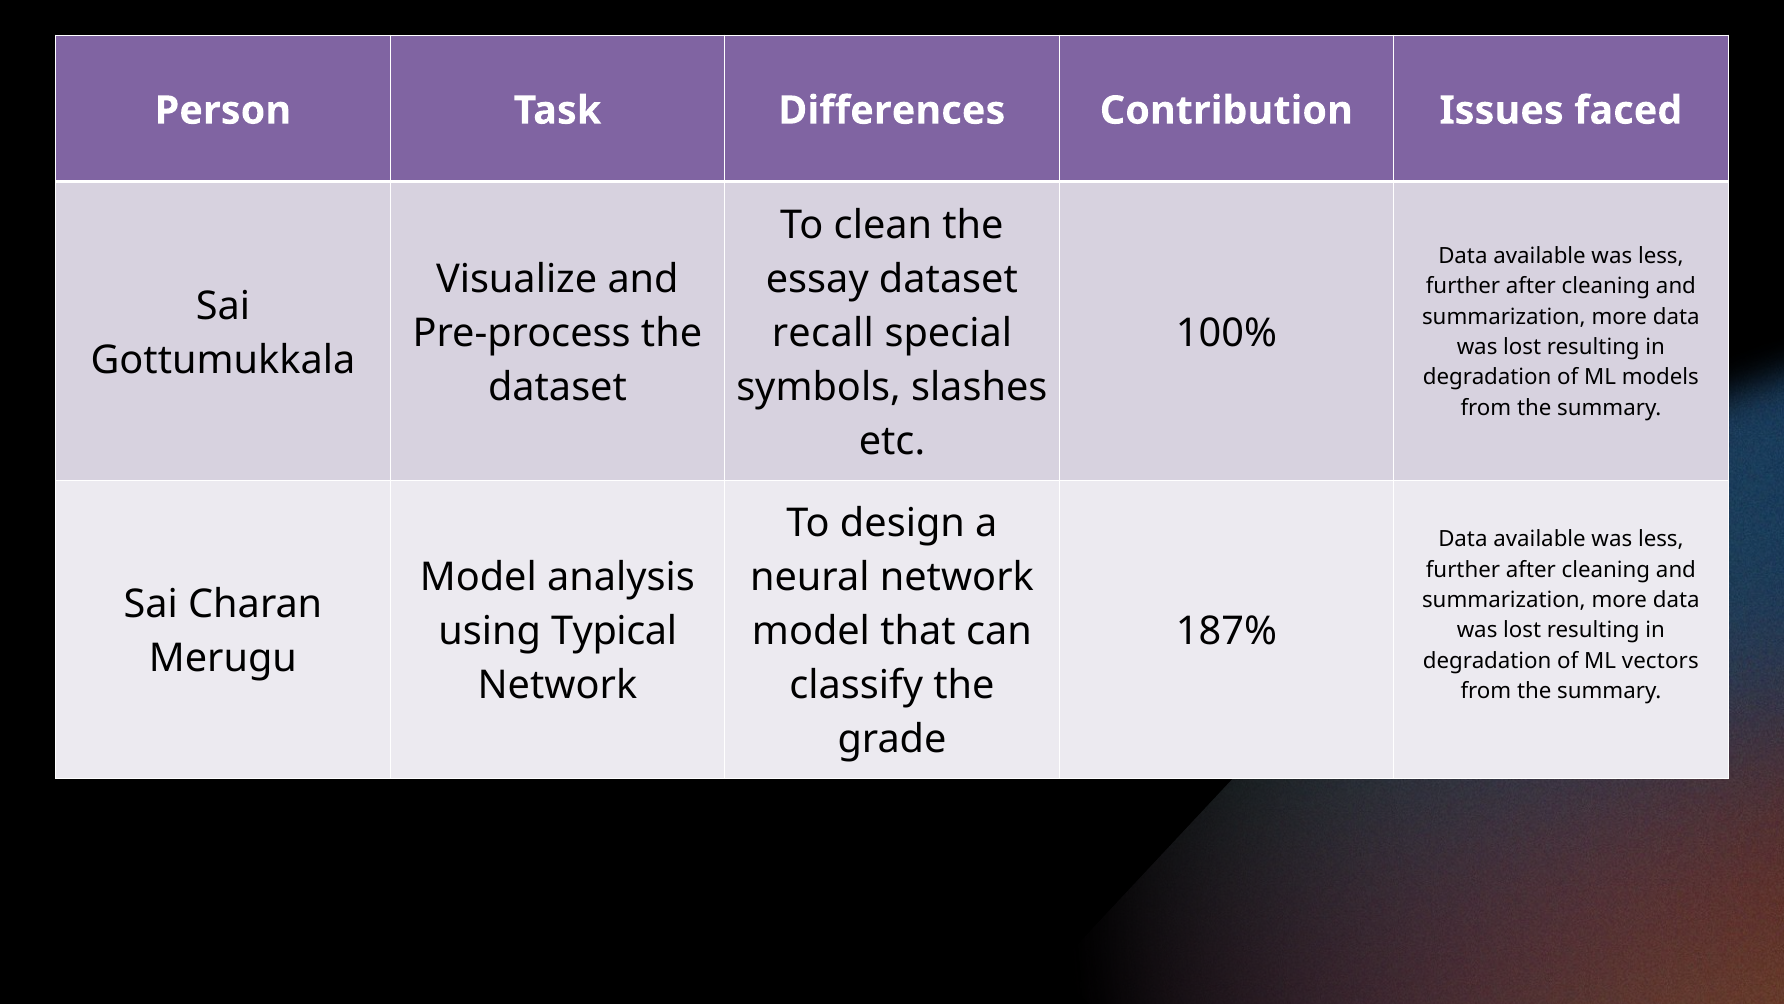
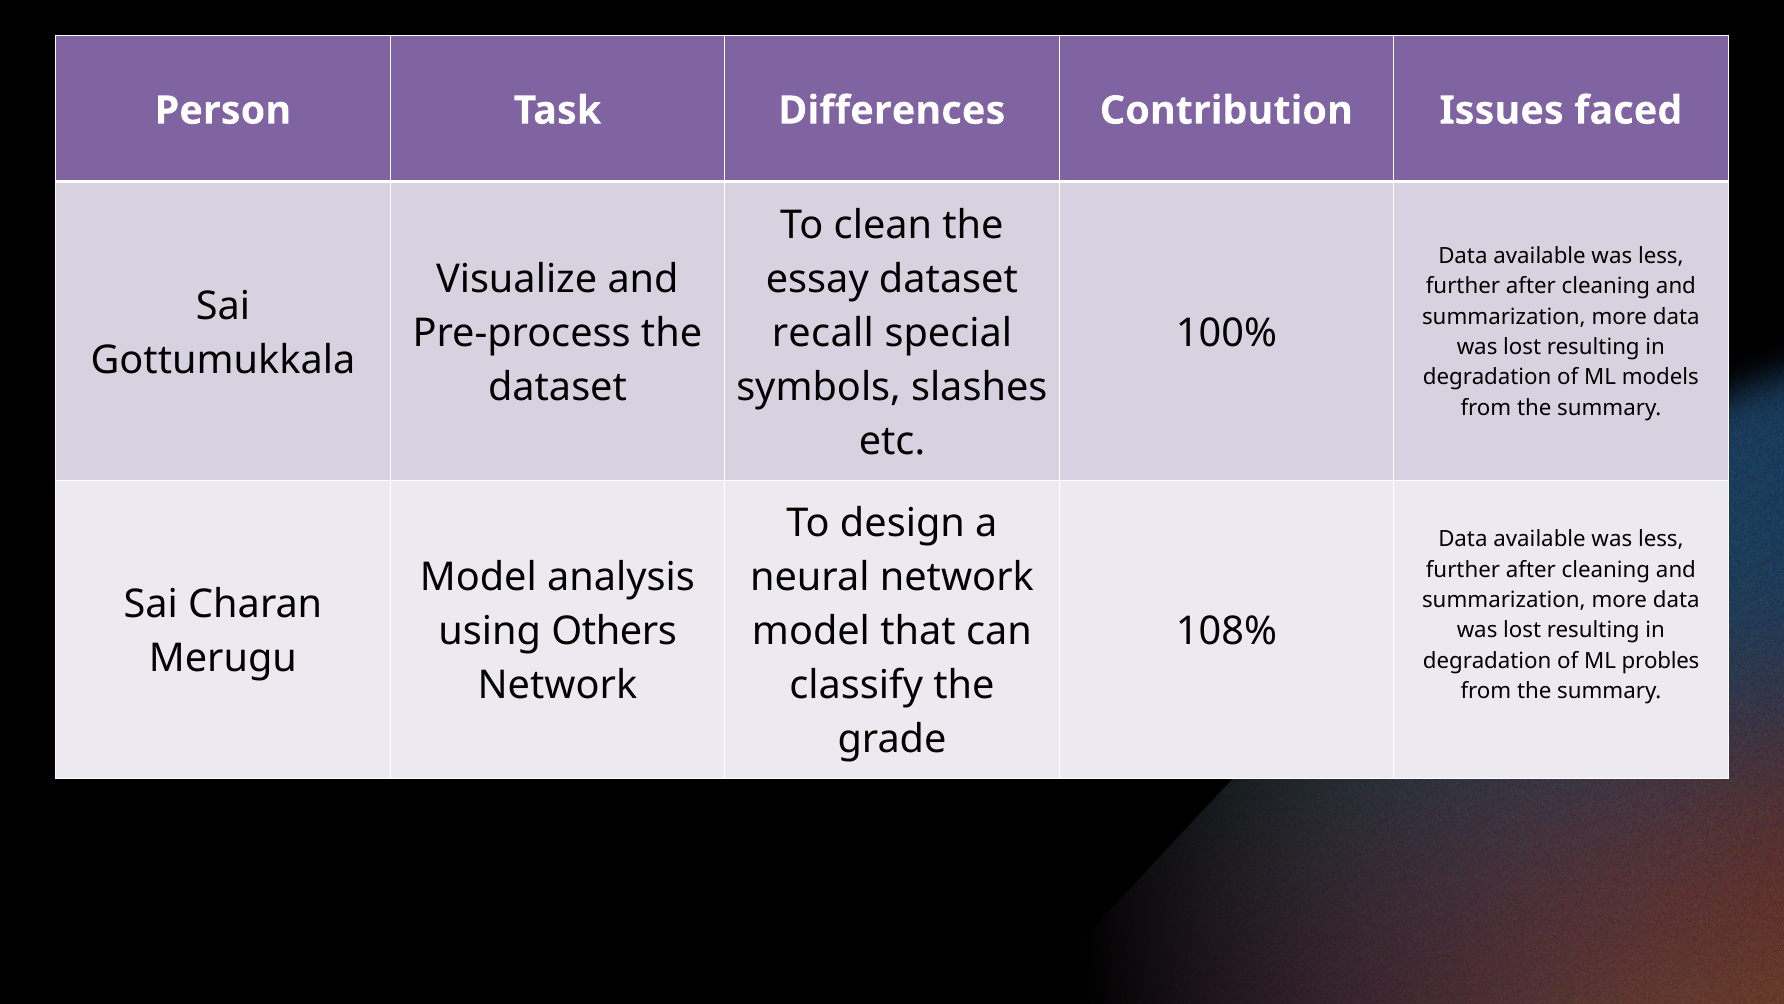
Typical: Typical -> Others (614, 631)
187%: 187% -> 108% (1226, 631)
vectors: vectors -> probles (1660, 661)
